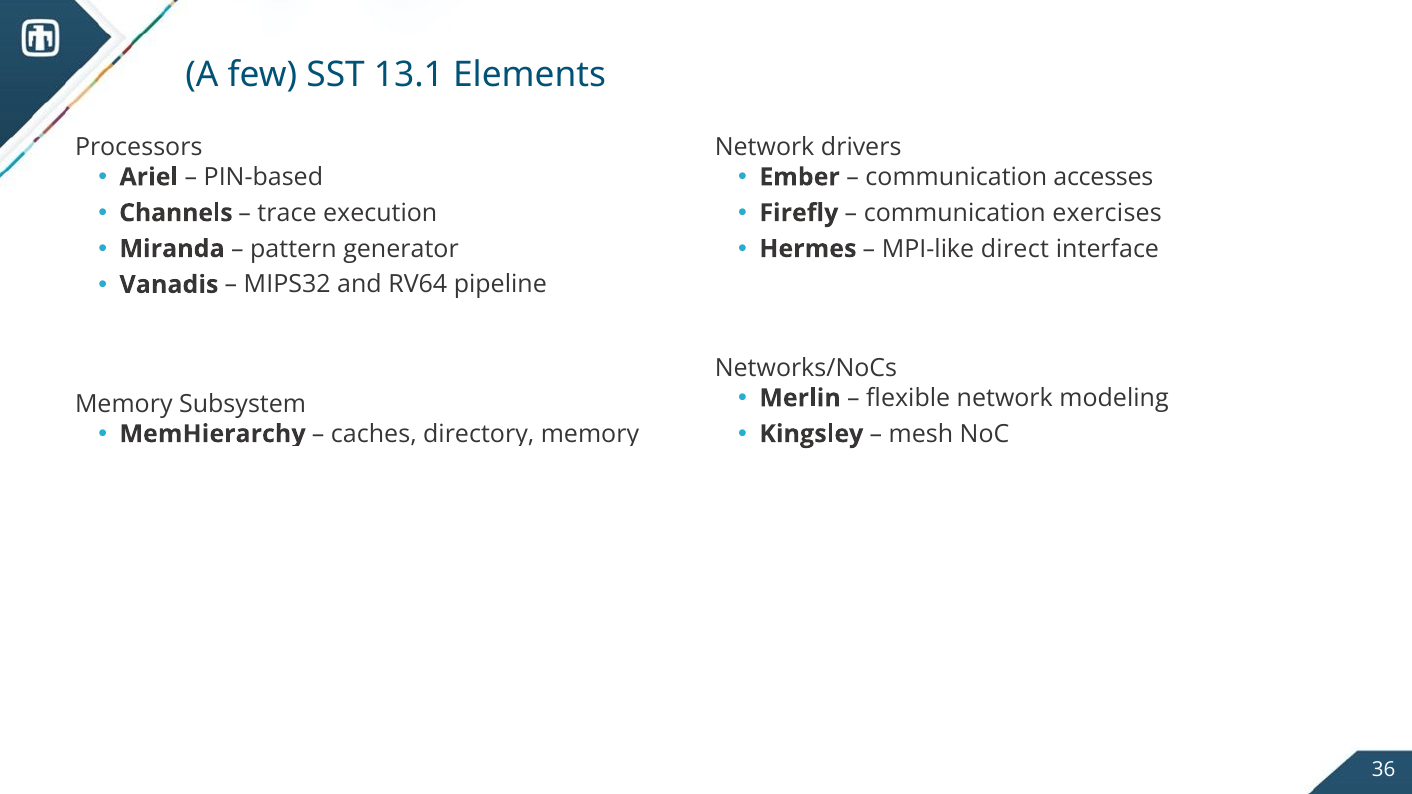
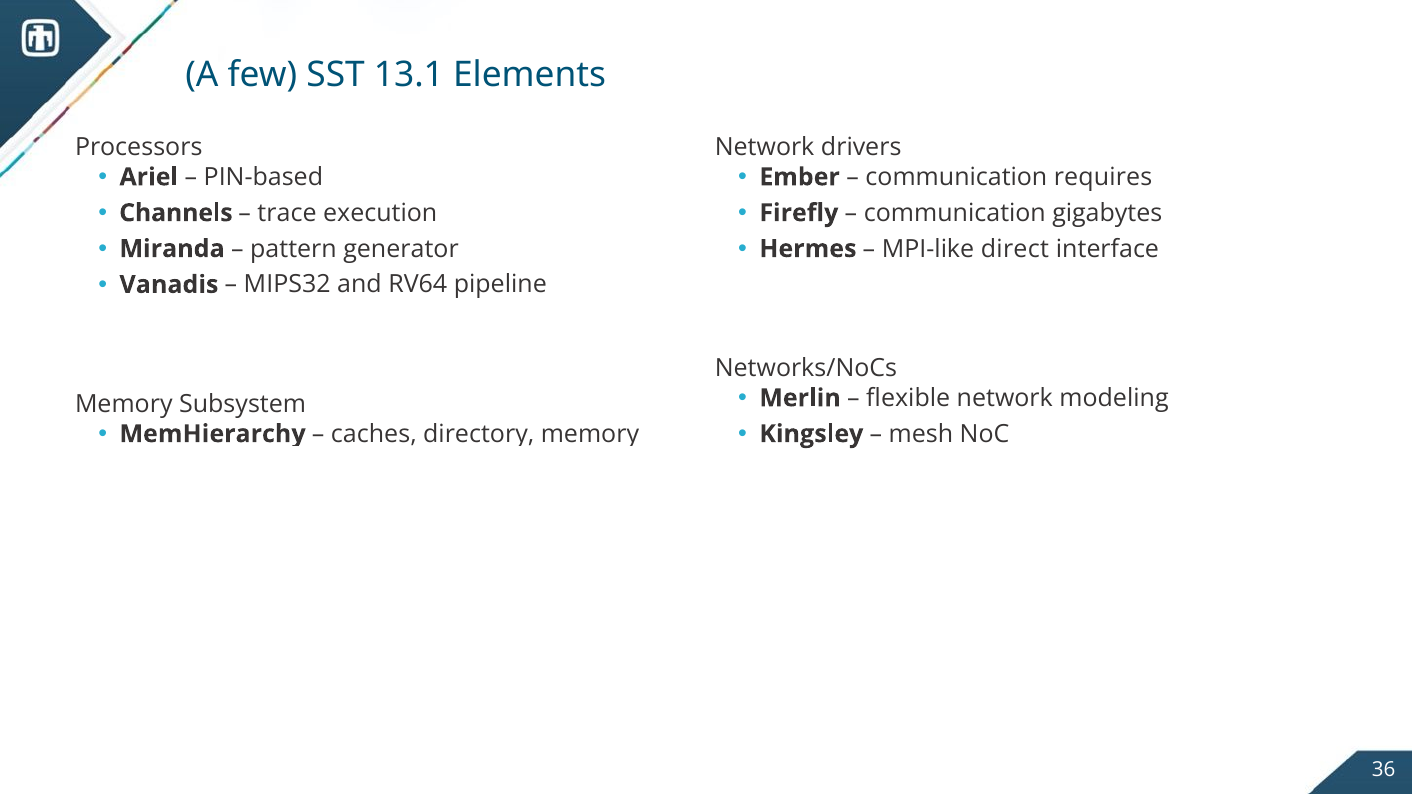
accesses: accesses -> requires (1103, 177)
exercises: exercises -> gigabytes (1107, 213)
